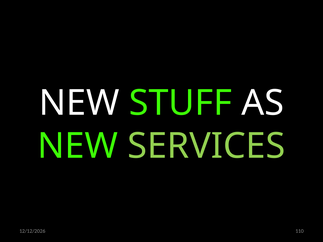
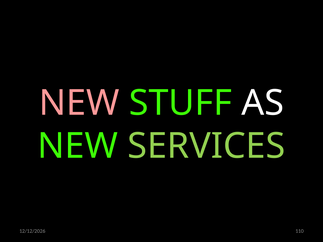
NEW colour: white -> pink (79, 103)
